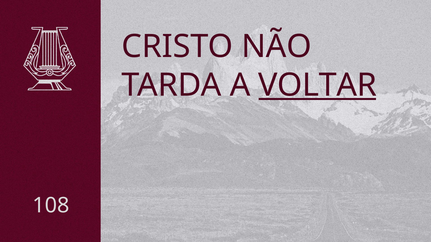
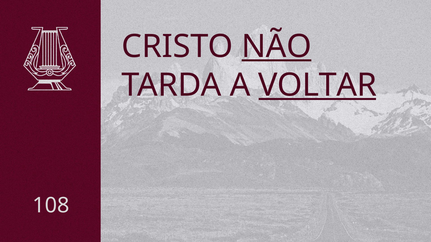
NÃO underline: none -> present (277, 47)
